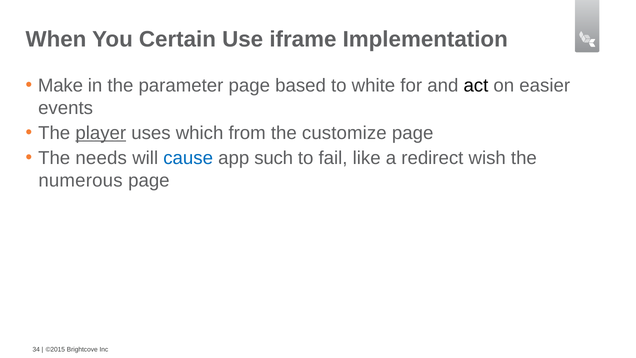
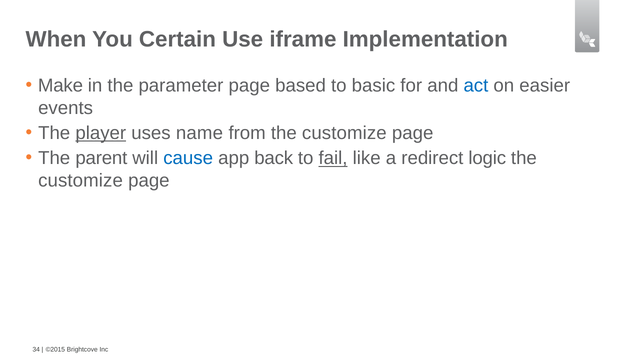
white: white -> basic (373, 85)
act colour: black -> blue (476, 85)
which: which -> name (199, 133)
needs: needs -> parent (101, 158)
such: such -> back (274, 158)
fail underline: none -> present (333, 158)
wish: wish -> logic (487, 158)
numerous: numerous -> customize (81, 181)
